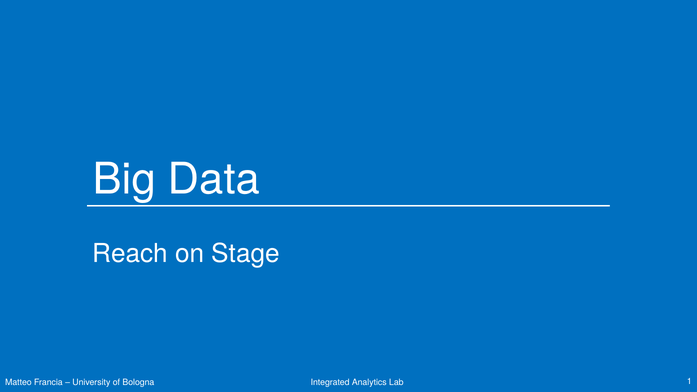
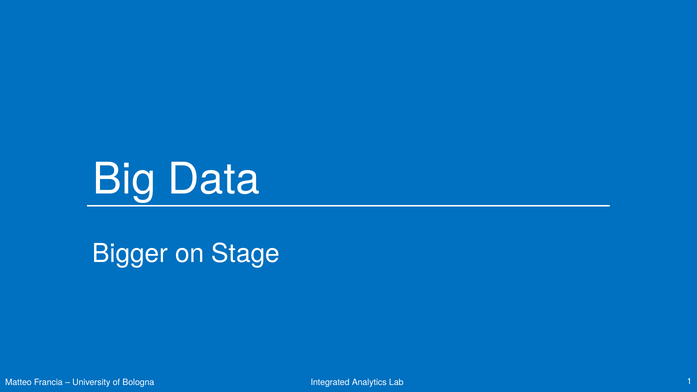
Reach: Reach -> Bigger (130, 254)
